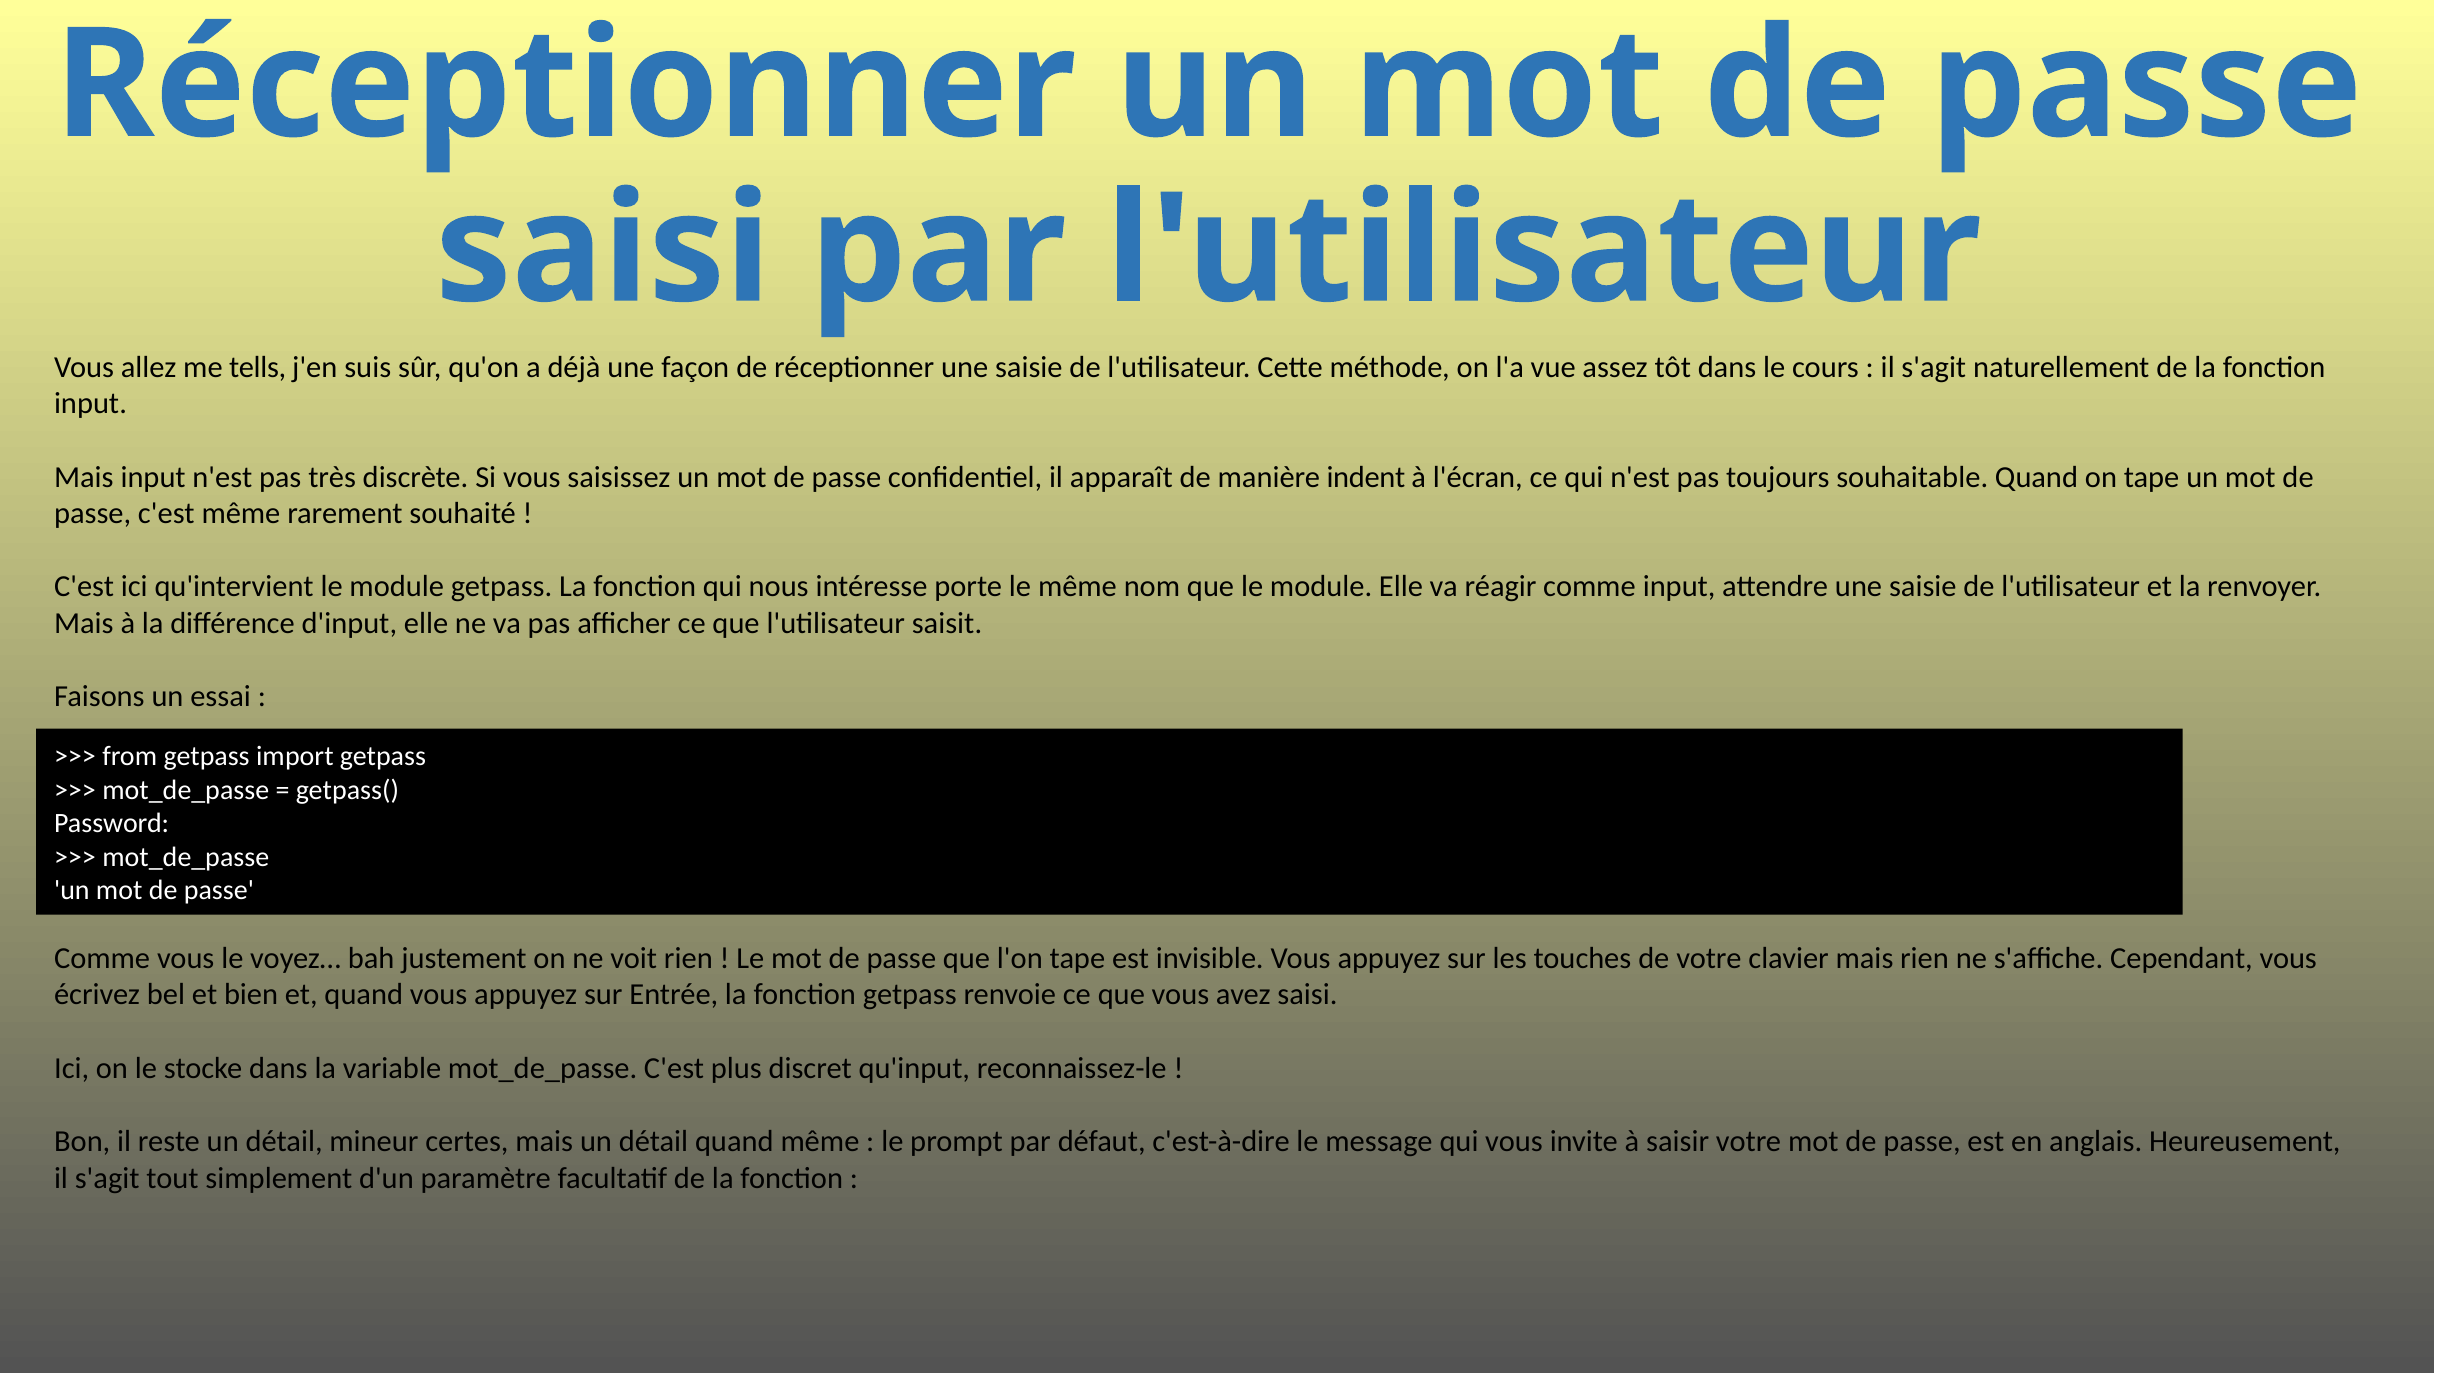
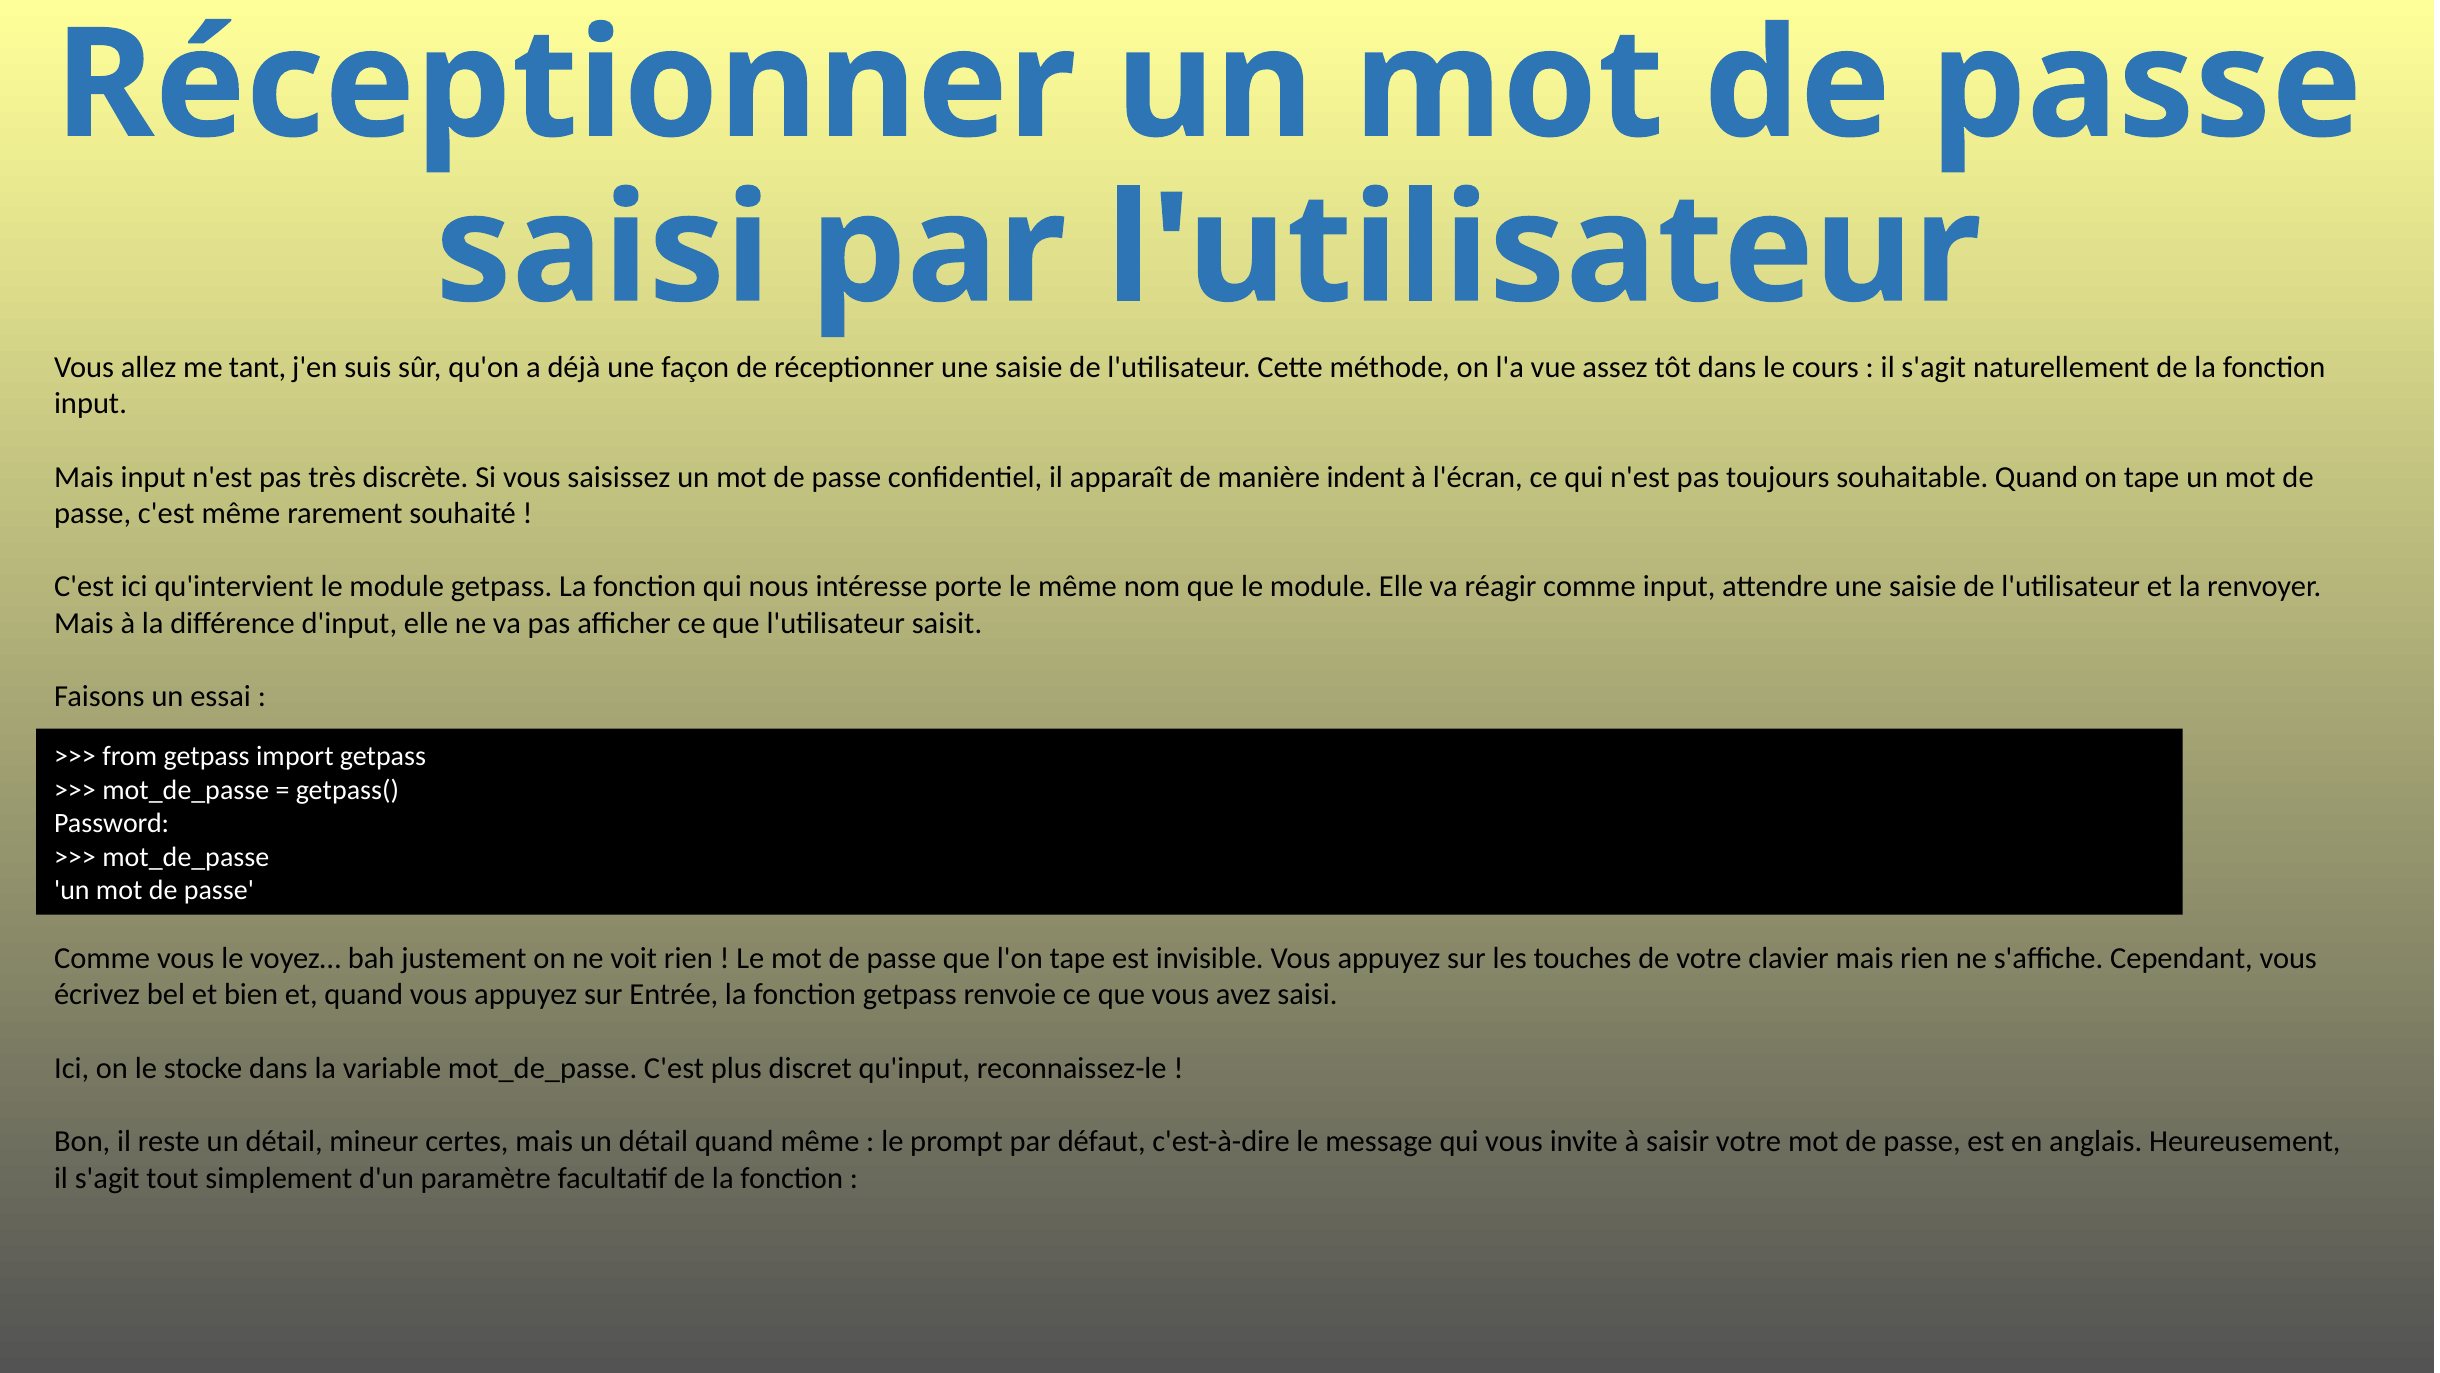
tells: tells -> tant (258, 367)
